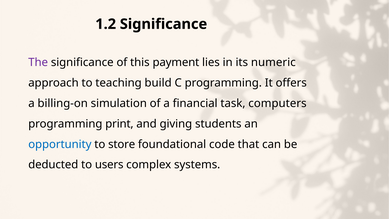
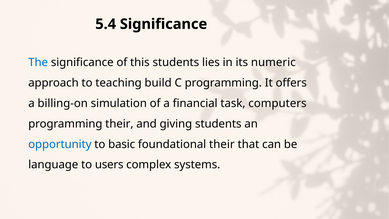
1.2: 1.2 -> 5.4 (106, 24)
The colour: purple -> blue (38, 62)
this payment: payment -> students (176, 62)
programming print: print -> their (119, 124)
store: store -> basic (122, 144)
foundational code: code -> their (222, 144)
deducted: deducted -> language (53, 165)
